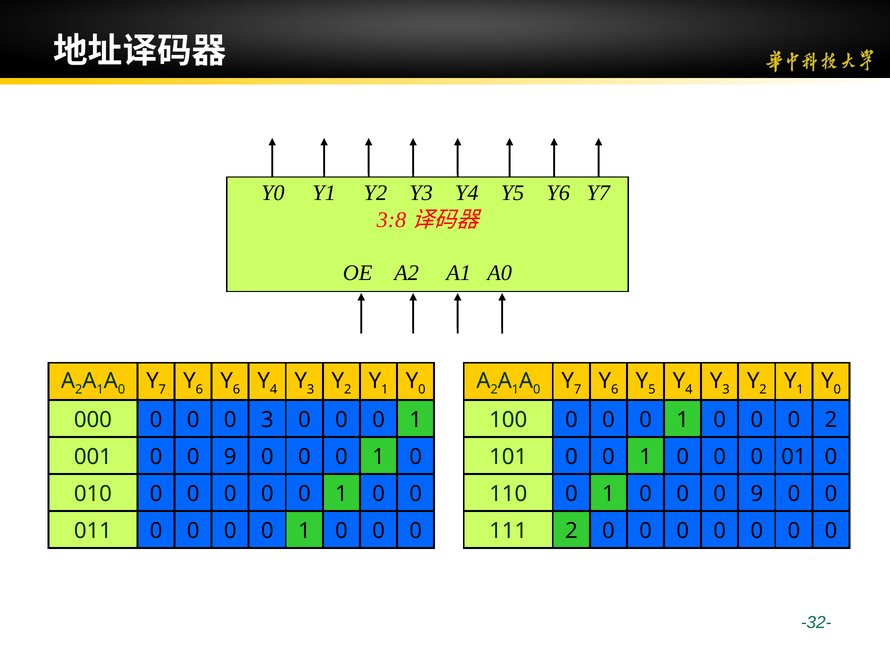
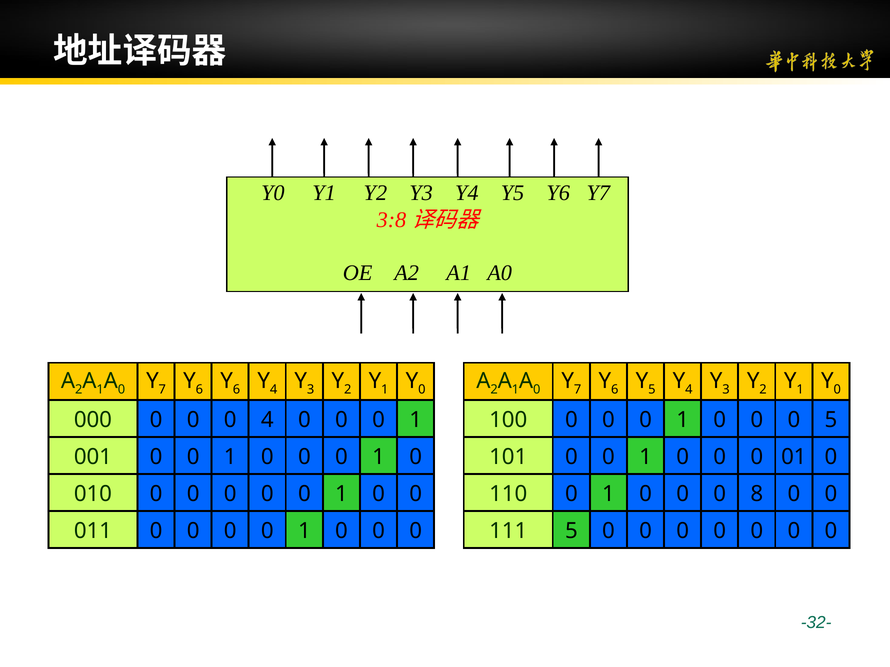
0 3: 3 -> 4 (267, 420)
0 2: 2 -> 5 (831, 420)
001 0 0 9: 9 -> 1 (230, 457)
0 0 0 9: 9 -> 8 (757, 494)
111 2: 2 -> 5 (571, 531)
